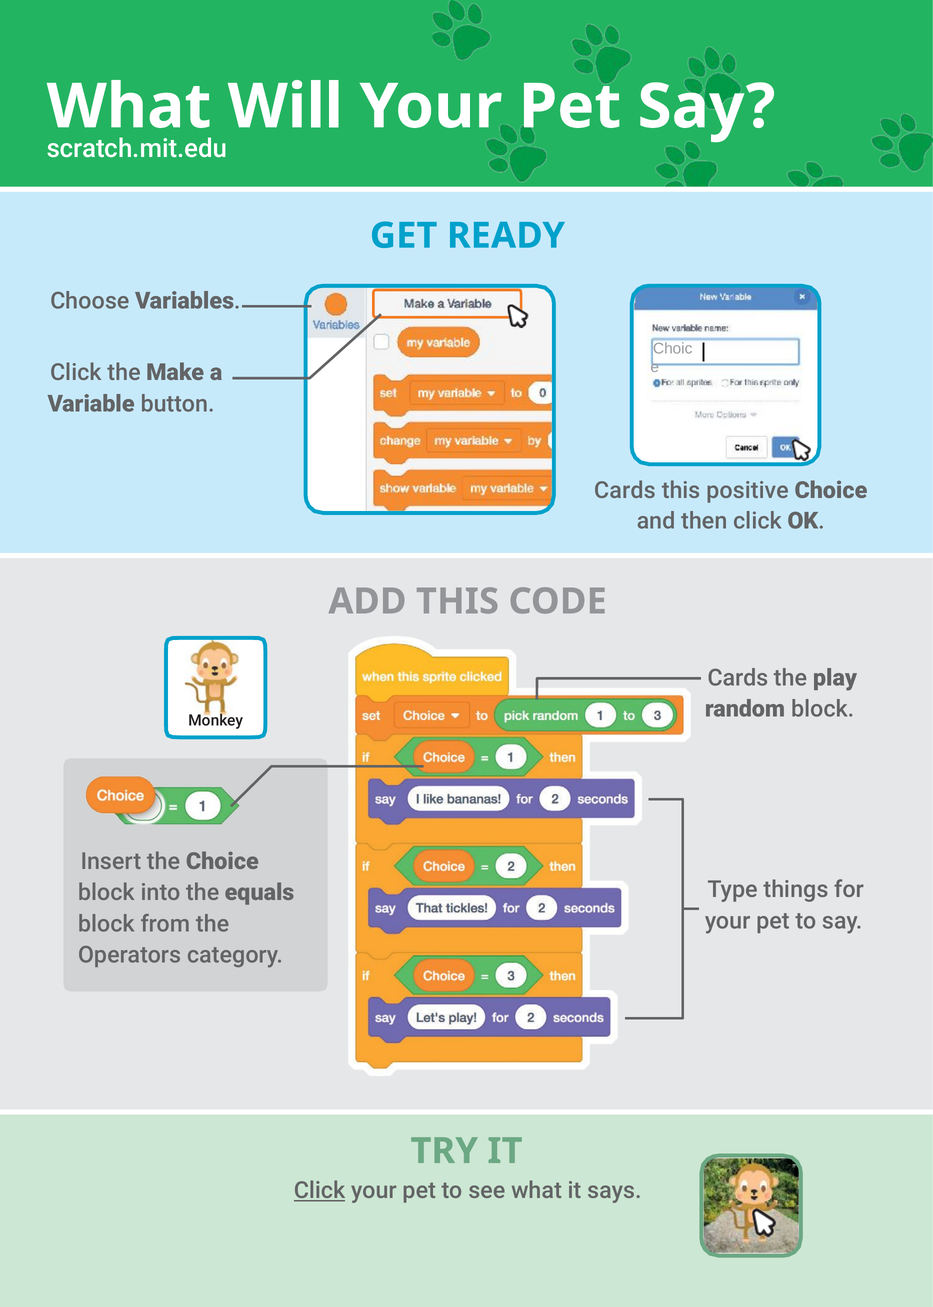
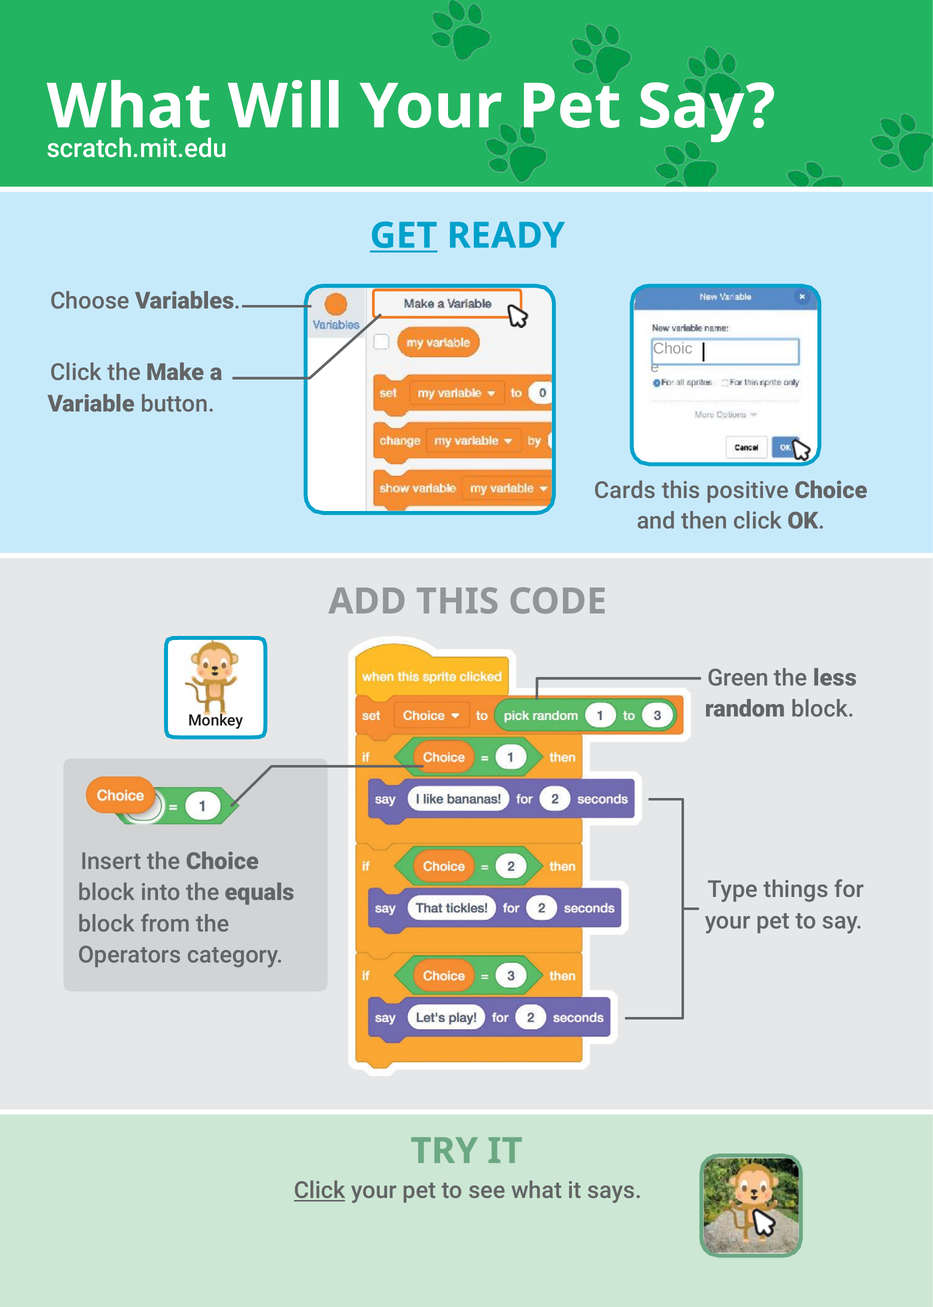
GET underline: none -> present (404, 236)
Cards: Cards -> Green (738, 677)
play: play -> less (835, 677)
